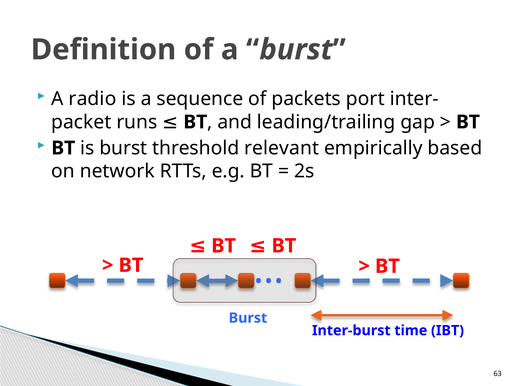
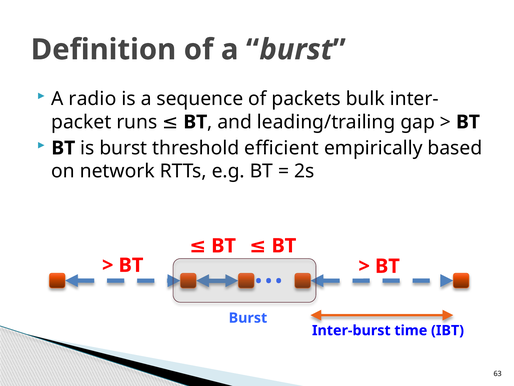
port: port -> bulk (365, 99)
relevant: relevant -> efficient (282, 148)
